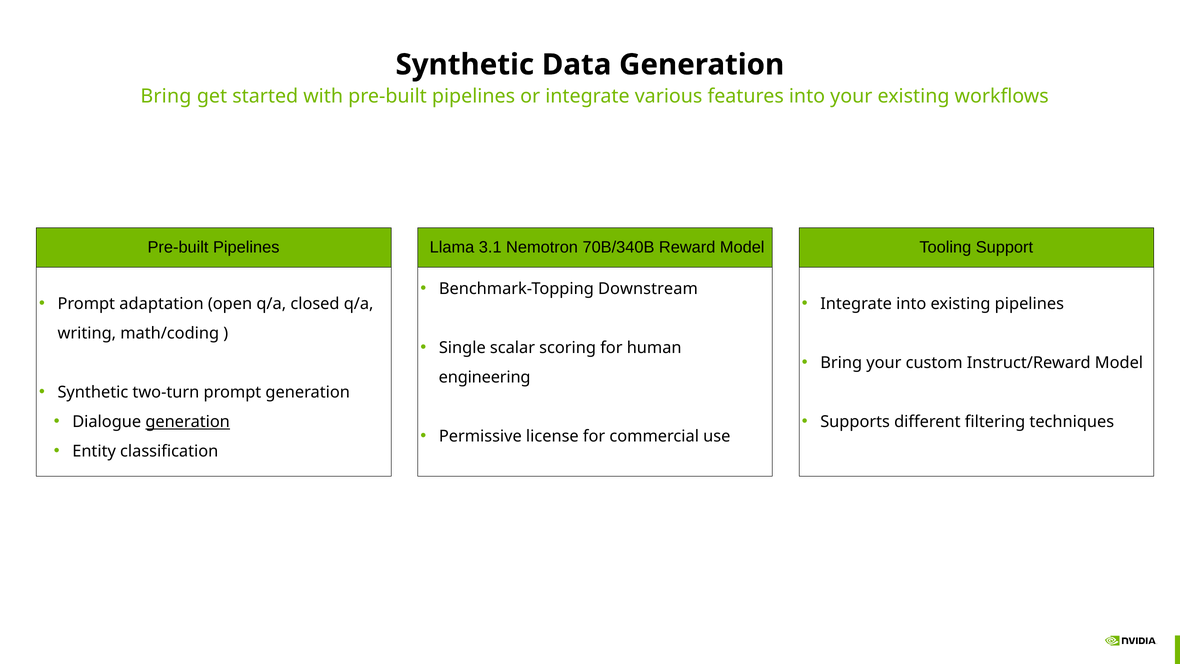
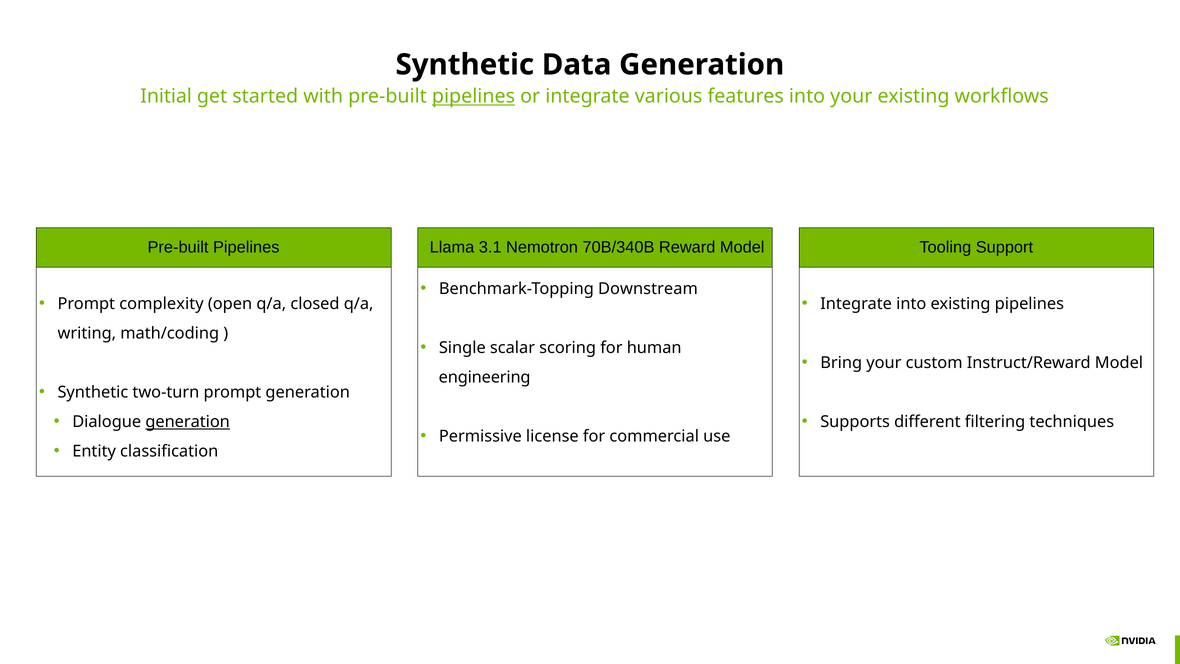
Bring: Bring -> Initial (166, 96)
pipelines underline: none -> present (474, 96)
adaptation: adaptation -> complexity (161, 304)
